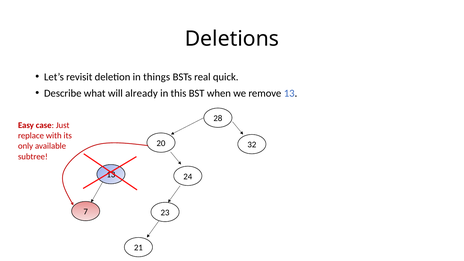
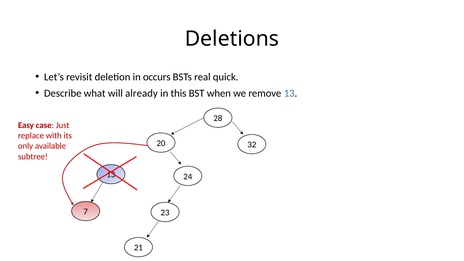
things: things -> occurs (157, 77)
